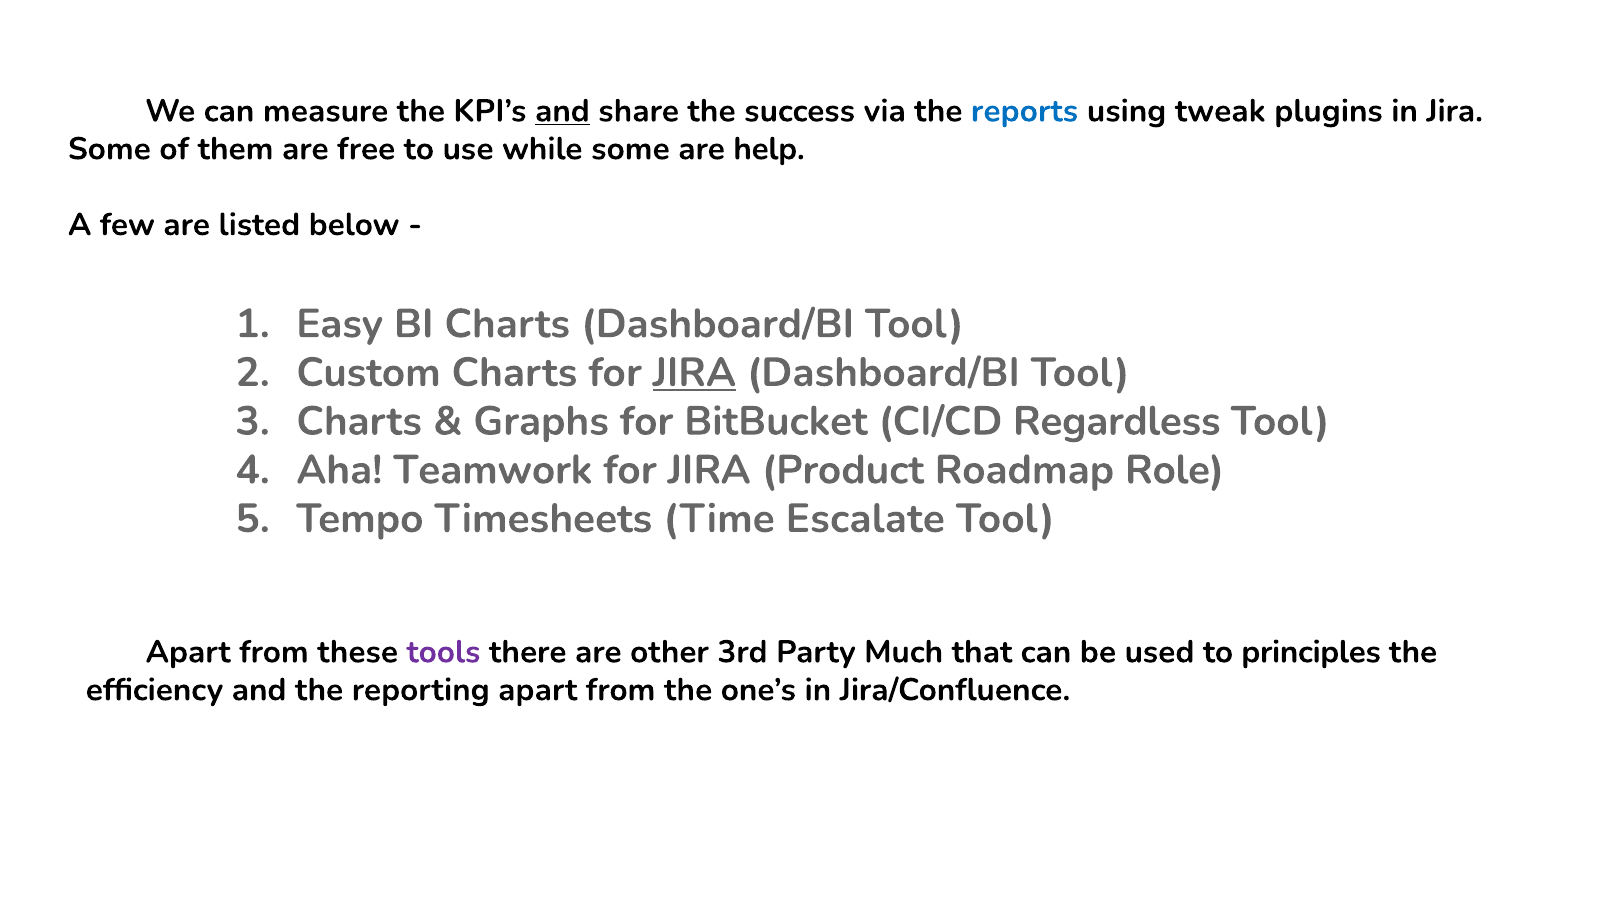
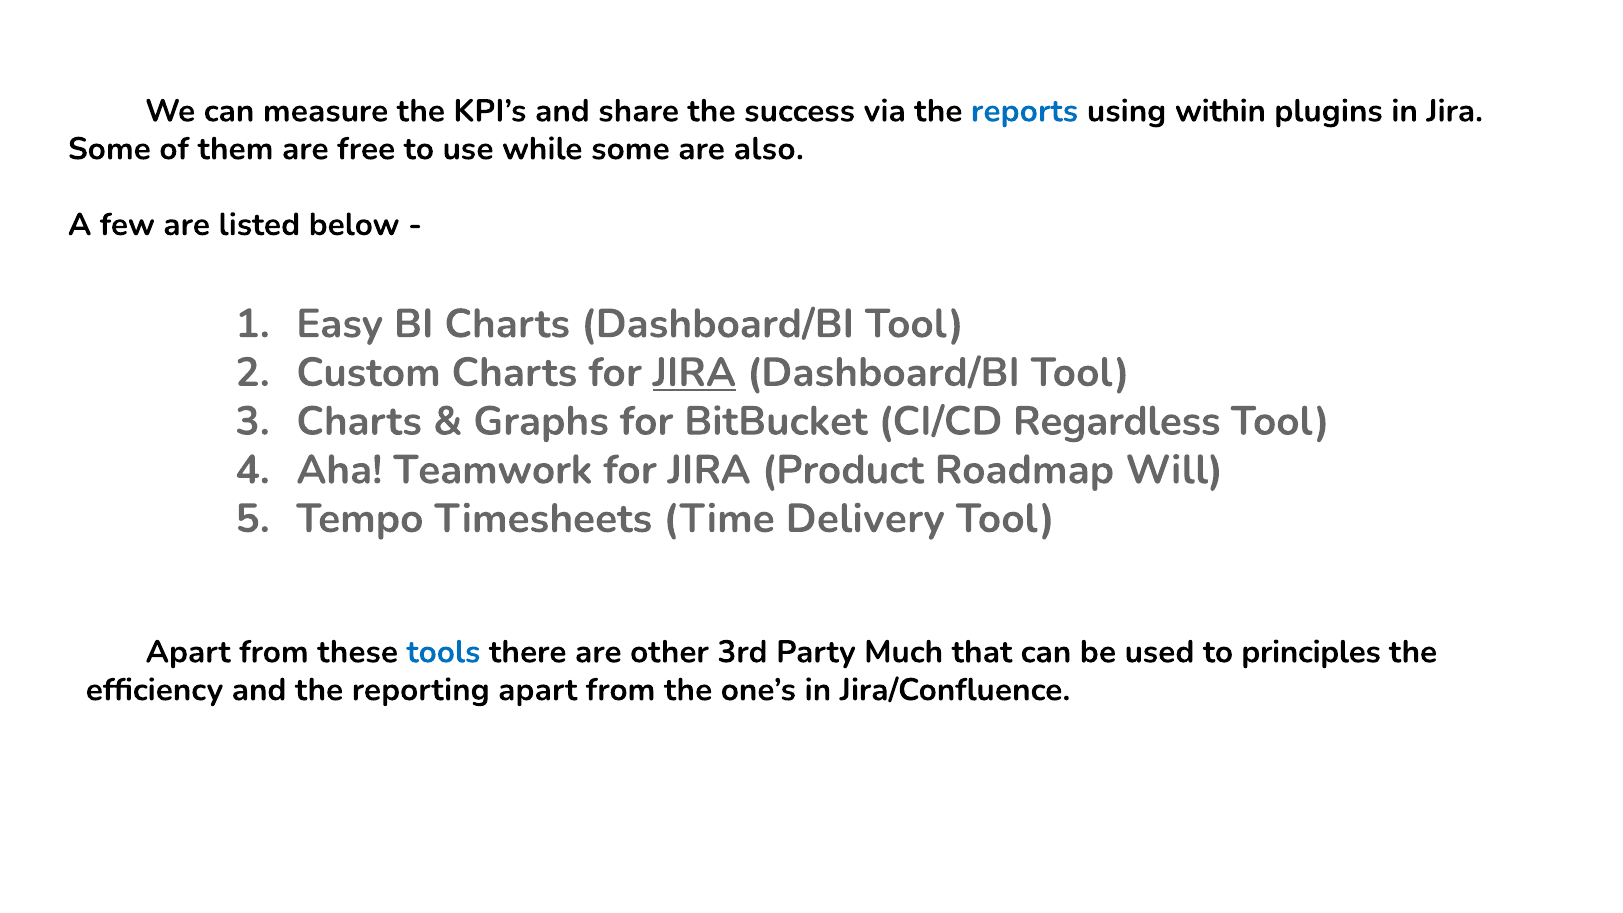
and underline: present -> none (562, 111)
tweak: tweak -> within (1220, 111)
help: help -> also (769, 149)
Role: Role -> Will (1174, 470)
Escalate: Escalate -> Delivery (865, 519)
tools colour: purple -> blue (443, 652)
